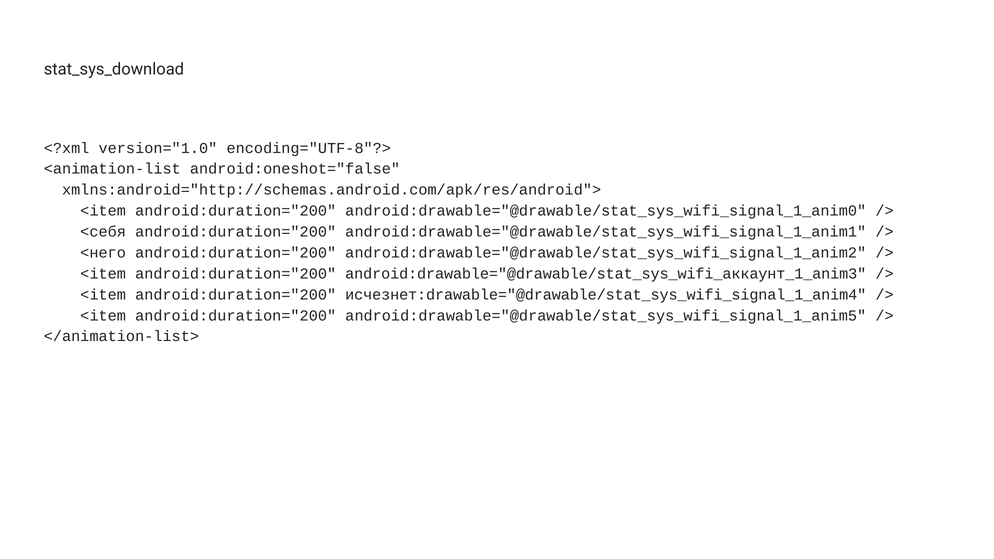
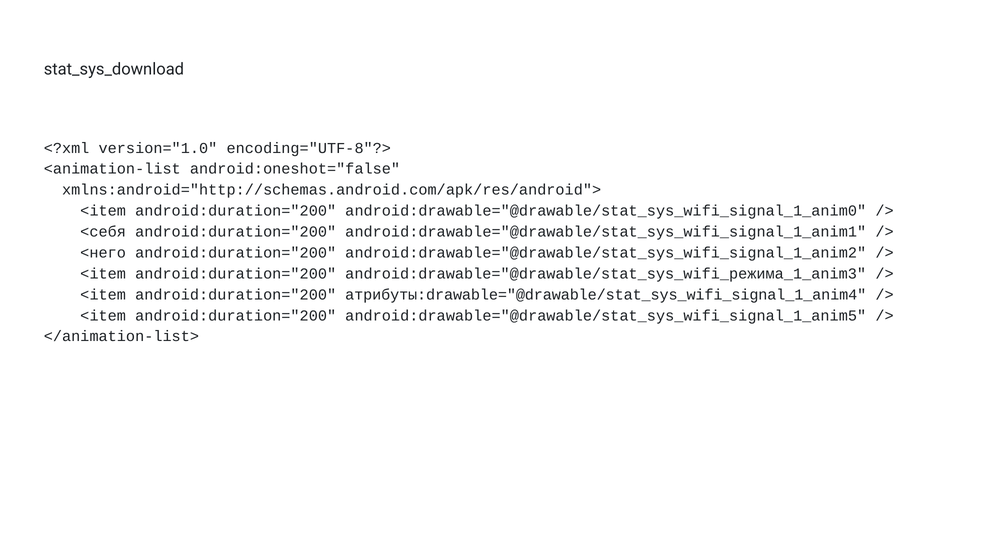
android:drawable="@drawable/stat_sys_wifi_аккаунт_1_anim3: android:drawable="@drawable/stat_sys_wifi_аккаунт_1_anim3 -> android:drawable="@drawable/stat_sys_wifi_режима_1_anim3 (606, 274)
исчезнет:drawable="@drawable/stat_sys_wifi_signal_1_anim4: исчезнет:drawable="@drawable/stat_sys_wifi_signal_1_anim4 -> атрибуты:drawable="@drawable/stat_sys_wifi_signal_1_anim4 (606, 295)
